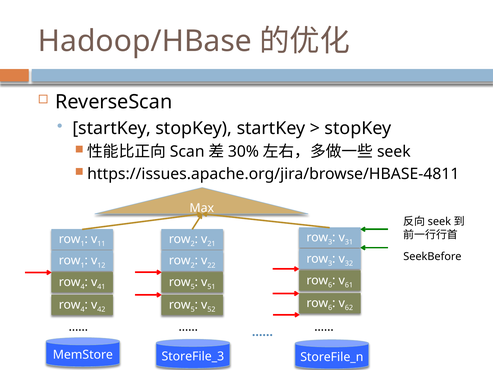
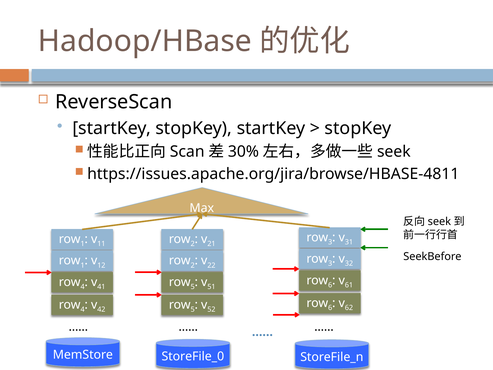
StoreFile_3: StoreFile_3 -> StoreFile_0 (193, 356)
